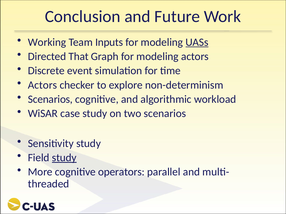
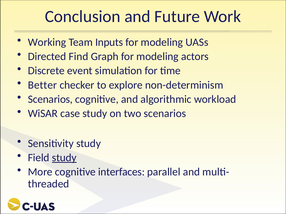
UASs underline: present -> none (197, 42)
That: That -> Find (78, 57)
Actors: Actors -> Better (42, 85)
operators: operators -> interfaces (121, 172)
